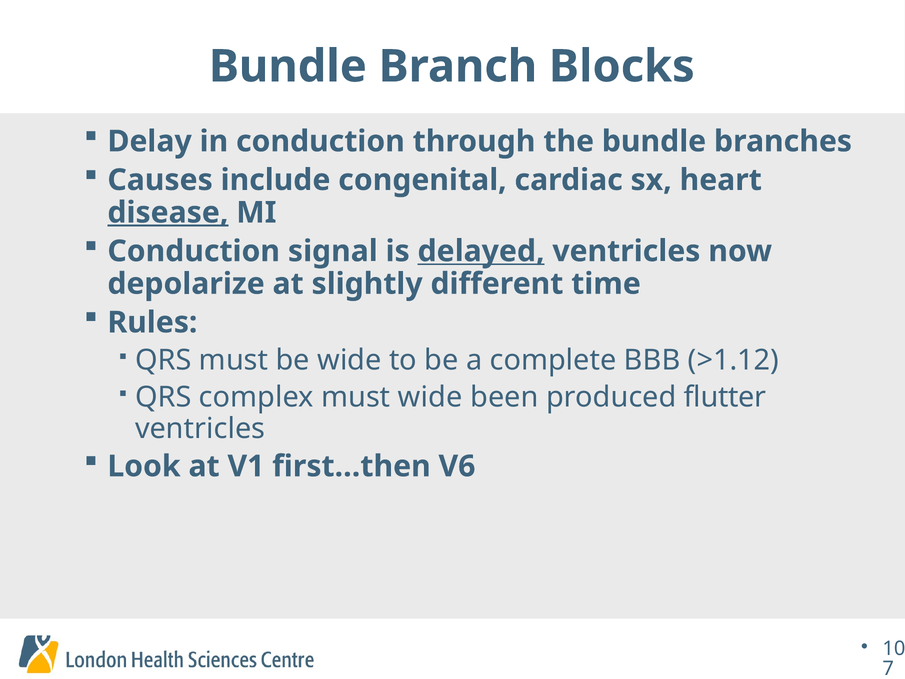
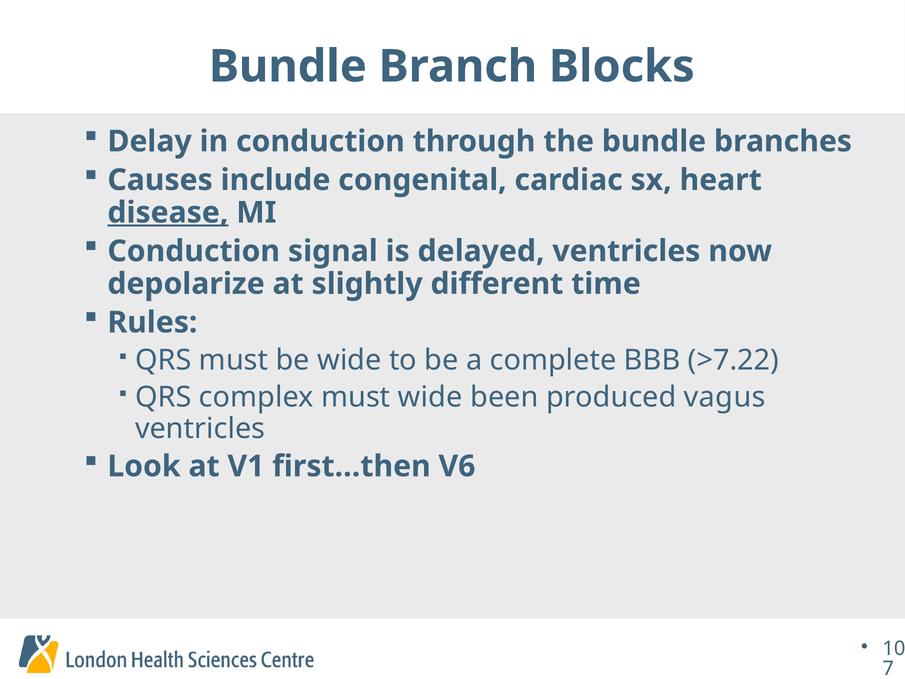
delayed underline: present -> none (481, 251)
>1.12: >1.12 -> >7.22 (733, 360)
flutter: flutter -> vagus (725, 397)
